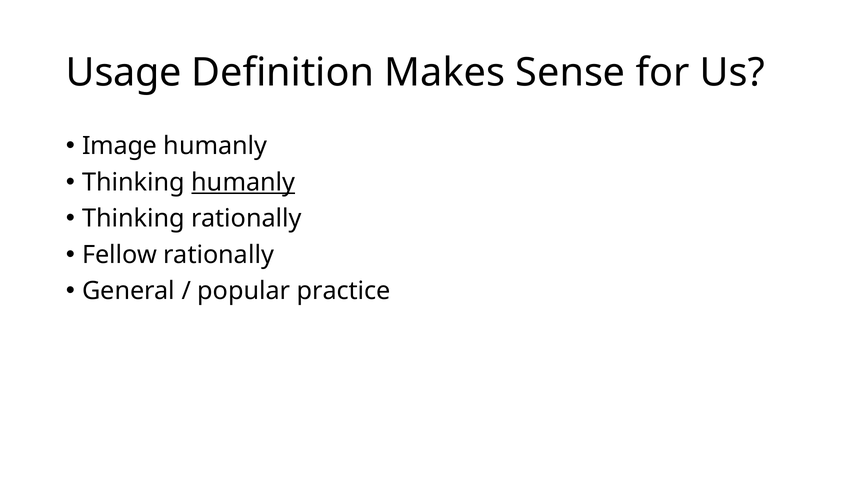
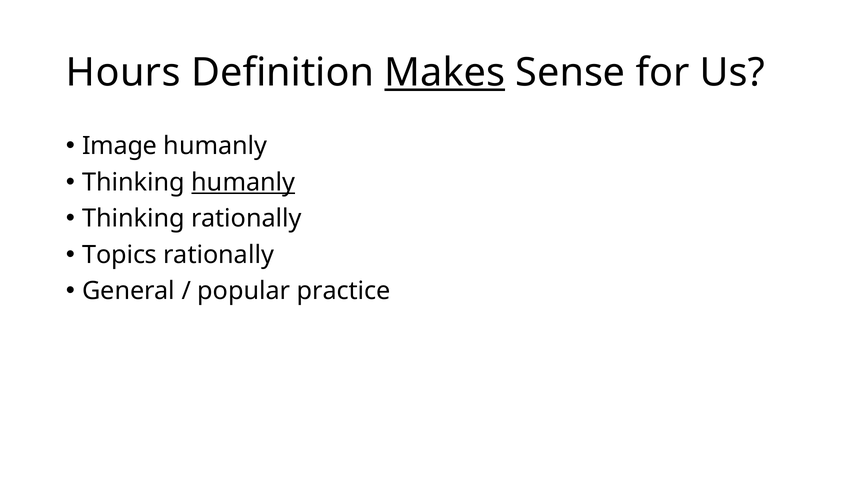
Usage: Usage -> Hours (123, 73)
Makes underline: none -> present (445, 73)
Fellow: Fellow -> Topics (120, 255)
